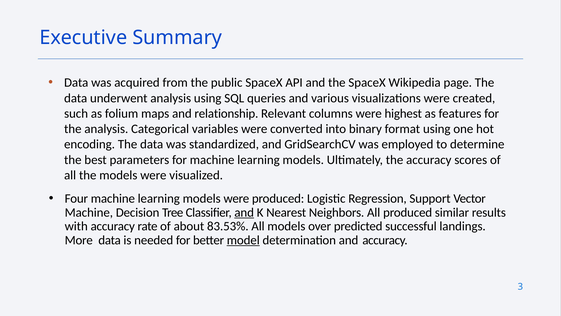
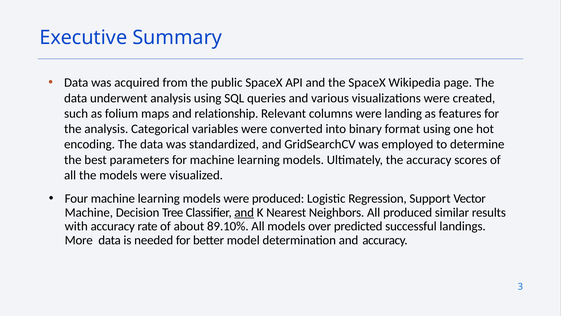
highest: highest -> landing (403, 113)
83.53%: 83.53% -> 89.10% (228, 226)
model underline: present -> none (243, 240)
